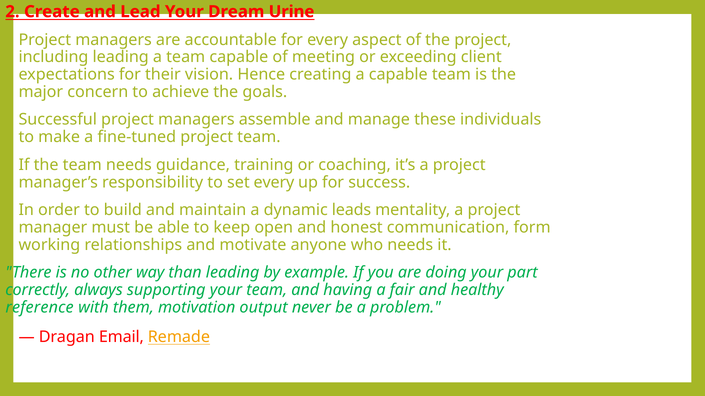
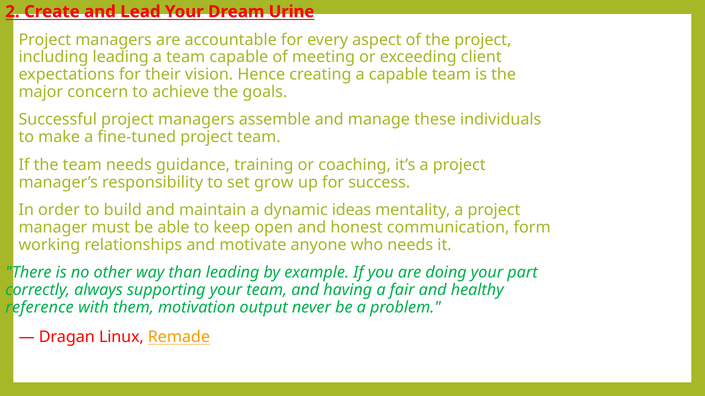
set every: every -> grow (274, 182)
leads: leads -> ideas (352, 210)
Email: Email -> Linux (121, 337)
